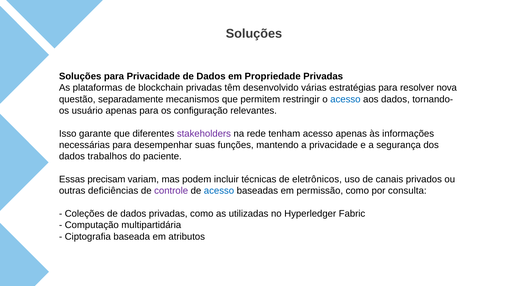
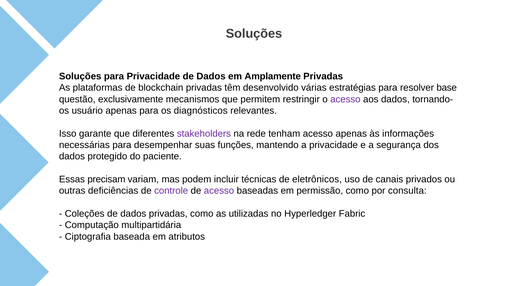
Propriedade: Propriedade -> Amplamente (273, 76)
nova: nova -> base (447, 88)
separadamente: separadamente -> exclusivamente (131, 99)
acesso colour: blue -> purple (345, 99)
configuração: configuração -> diagnósticos (201, 111)
trabalhos: trabalhos -> protegido (107, 156)
acesso colour: blue -> purple (219, 191)
